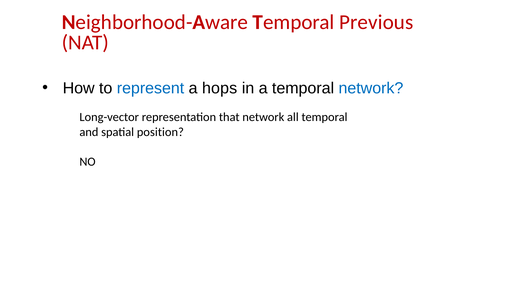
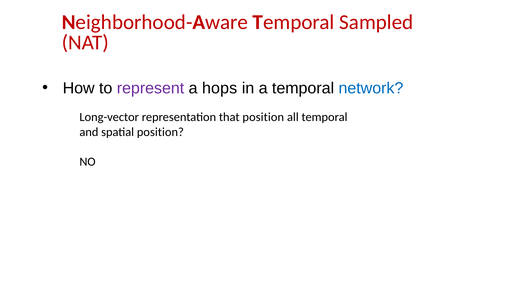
Previous: Previous -> Sampled (376, 22)
represent colour: blue -> purple (150, 88)
that network: network -> position (263, 117)
